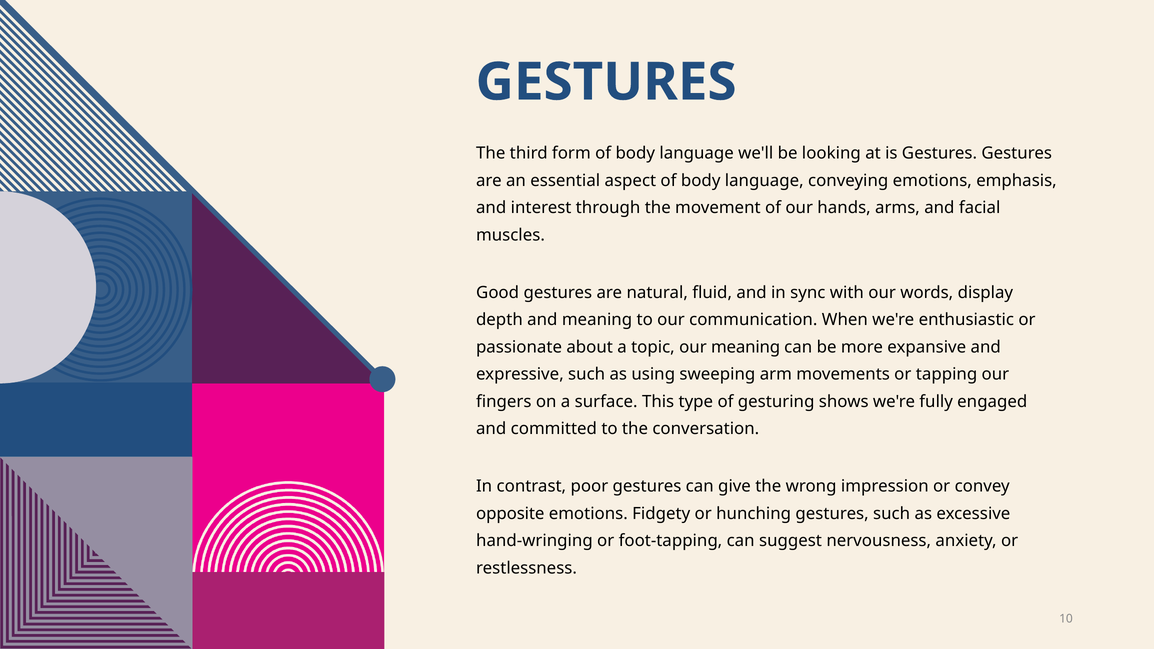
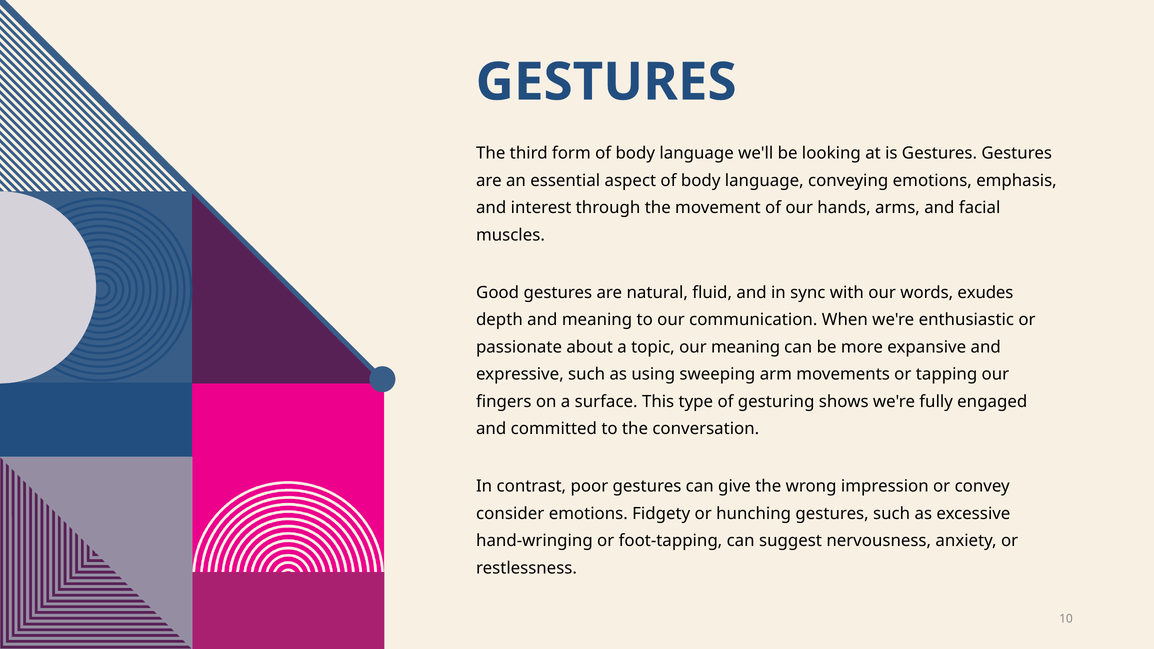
display: display -> exudes (985, 293)
opposite: opposite -> consider (510, 514)
